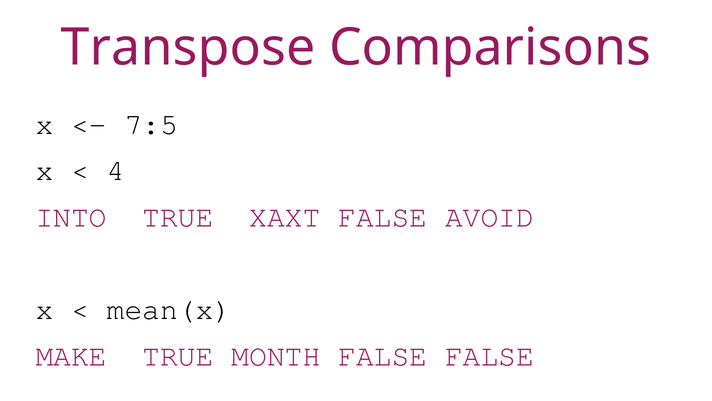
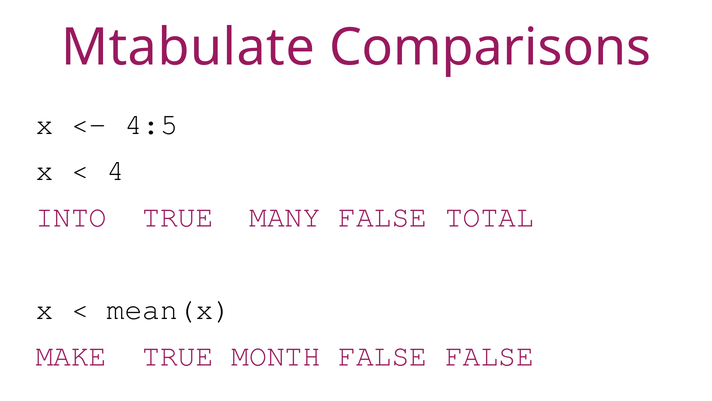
Transpose: Transpose -> Mtabulate (188, 47)
7:5: 7:5 -> 4:5 (151, 124)
XAXT: XAXT -> MANY (285, 217)
AVOID: AVOID -> TOTAL (490, 217)
